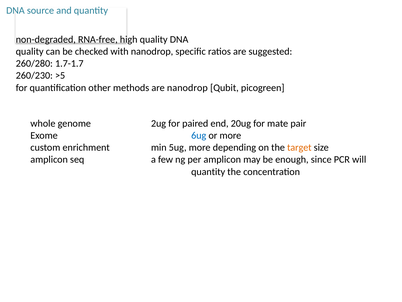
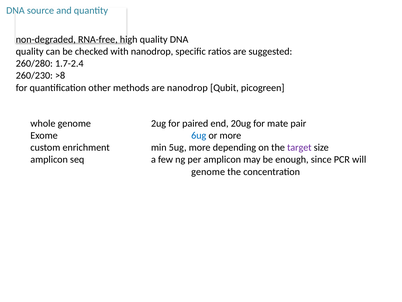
1.7-1.7: 1.7-1.7 -> 1.7-2.4 (69, 63)
>5: >5 -> >8 (60, 75)
target colour: orange -> purple (299, 147)
quantity: quantity -> genome (208, 171)
